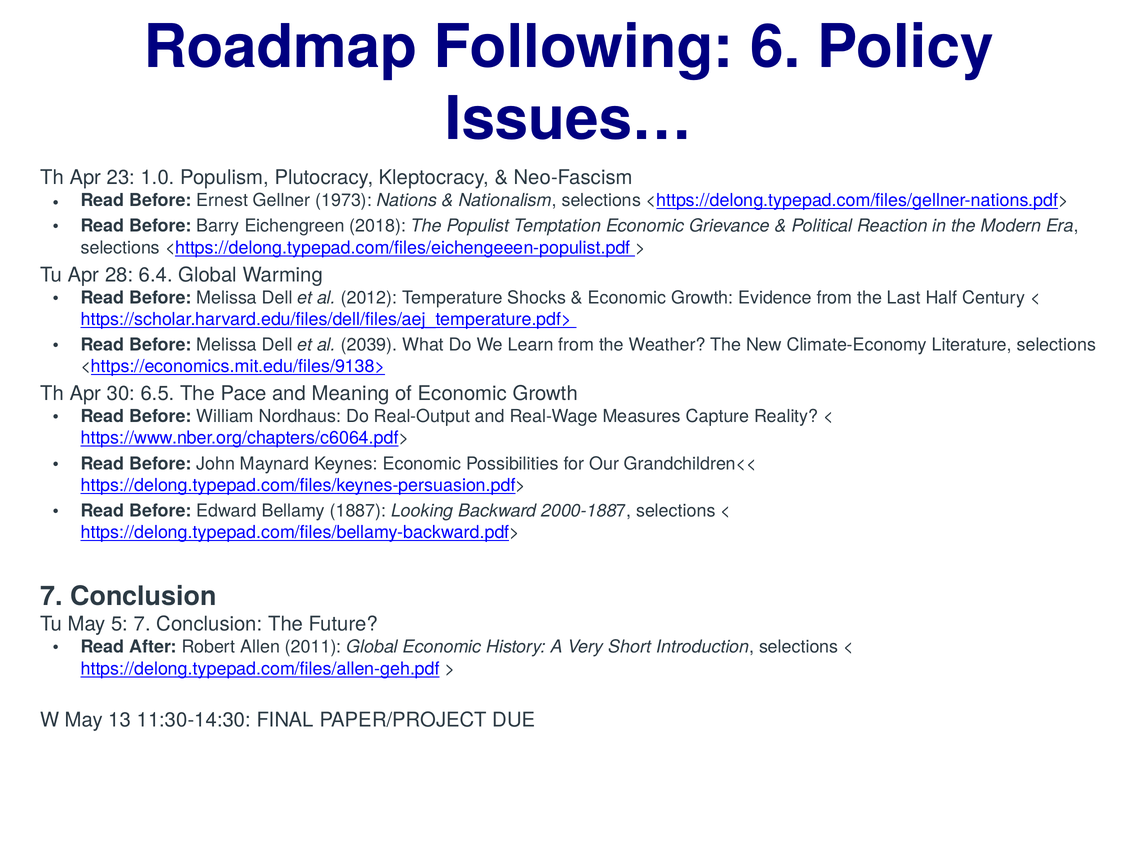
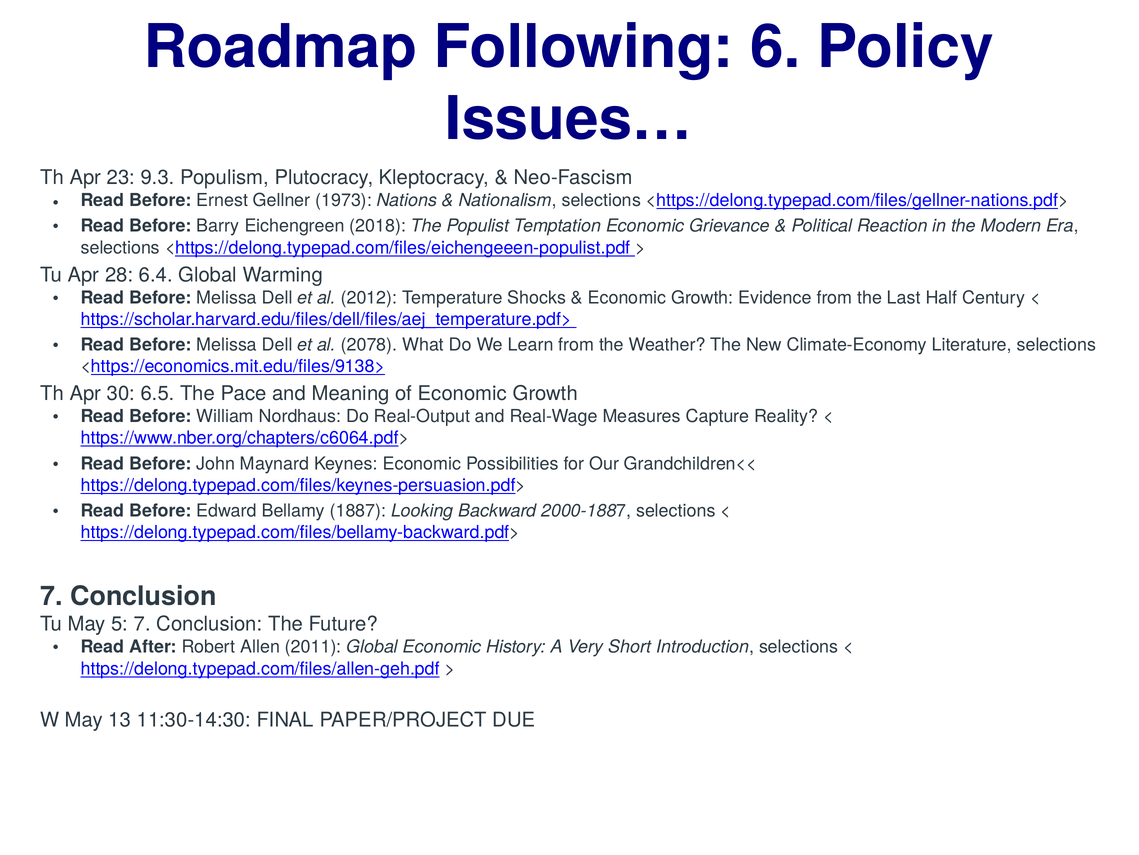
1.0: 1.0 -> 9.3 (158, 177)
2039: 2039 -> 2078 (369, 345)
